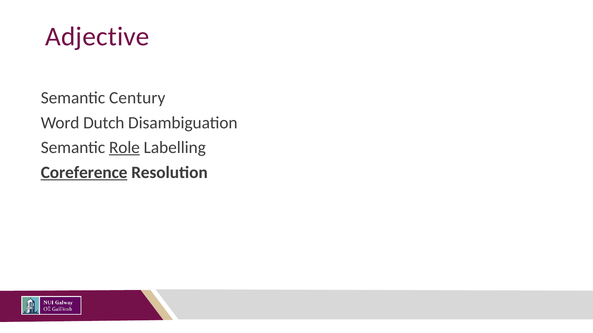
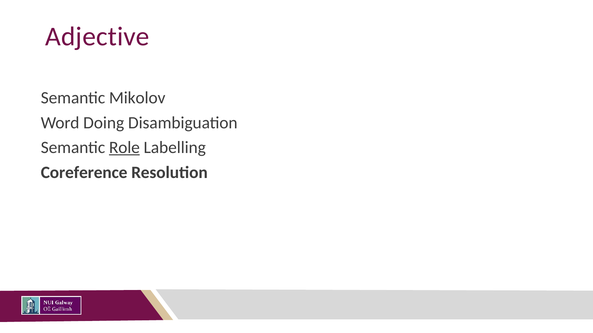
Century: Century -> Mikolov (137, 98)
Dutch: Dutch -> Doing (104, 123)
Coreference underline: present -> none (84, 173)
